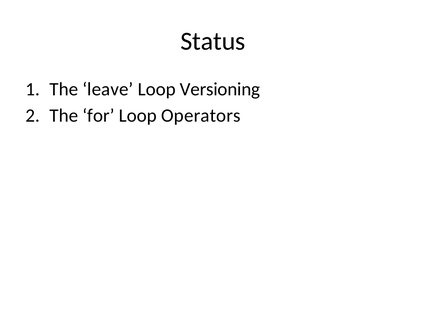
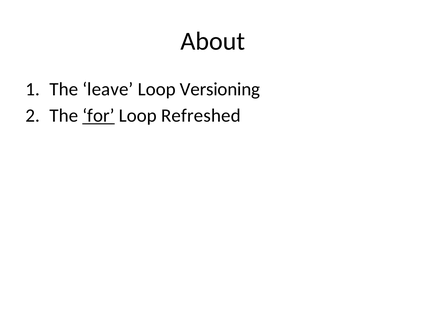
Status: Status -> About (213, 41)
for underline: none -> present (98, 116)
Operators: Operators -> Refreshed (201, 116)
